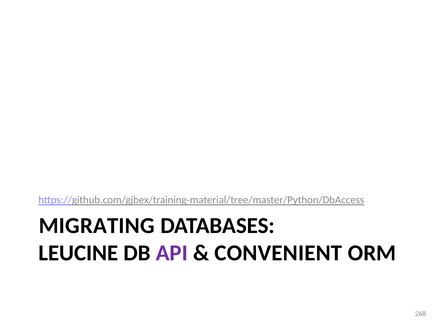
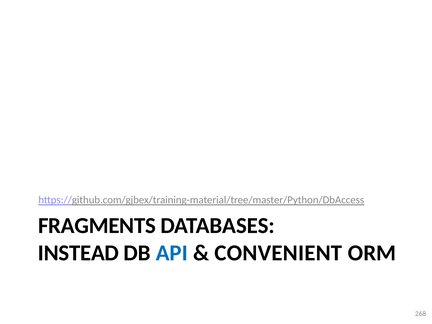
MIGRATING: MIGRATING -> FRAGMENTS (97, 226)
LEUCINE: LEUCINE -> INSTEAD (78, 253)
API colour: purple -> blue (172, 253)
